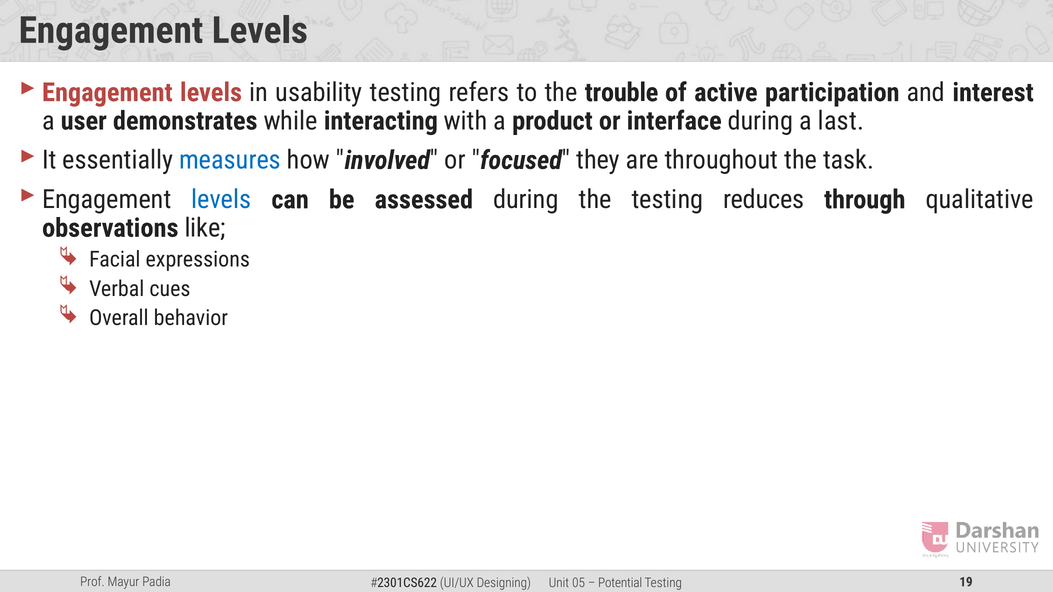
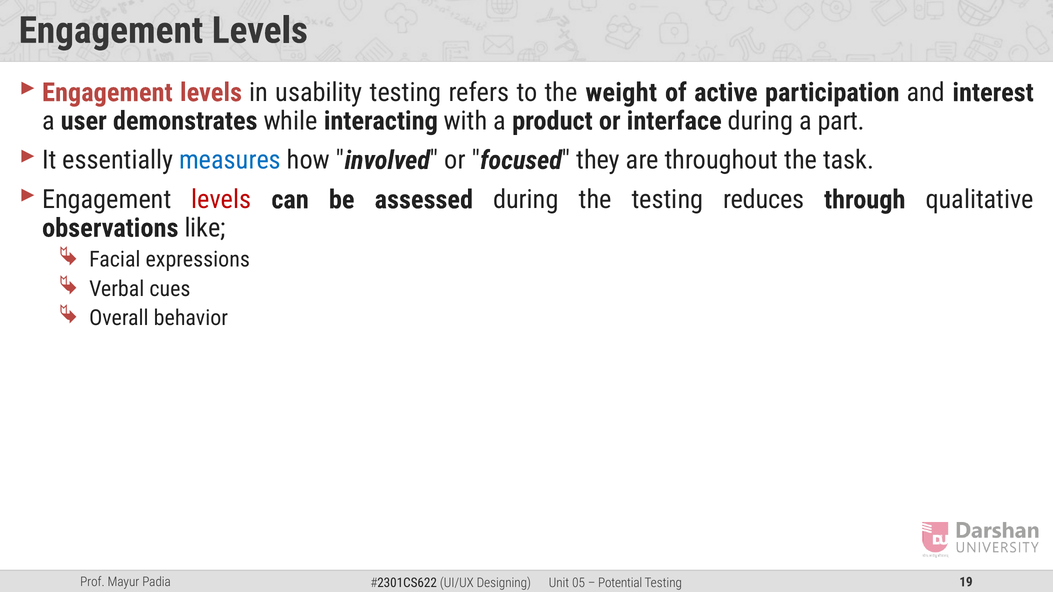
trouble: trouble -> weight (621, 93)
last: last -> part (841, 121)
levels colour: blue -> red (221, 200)
